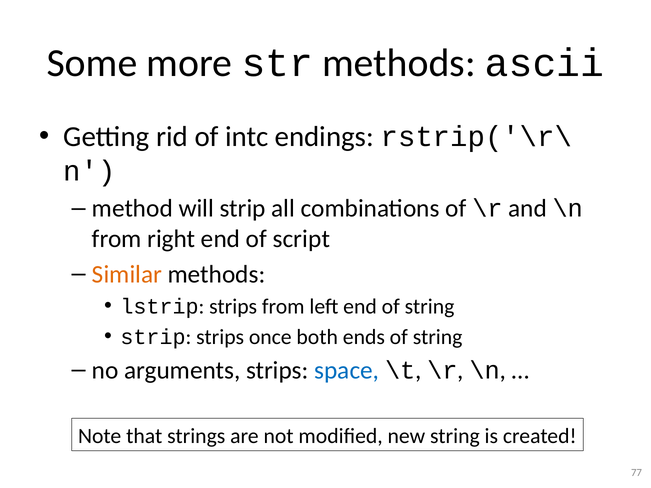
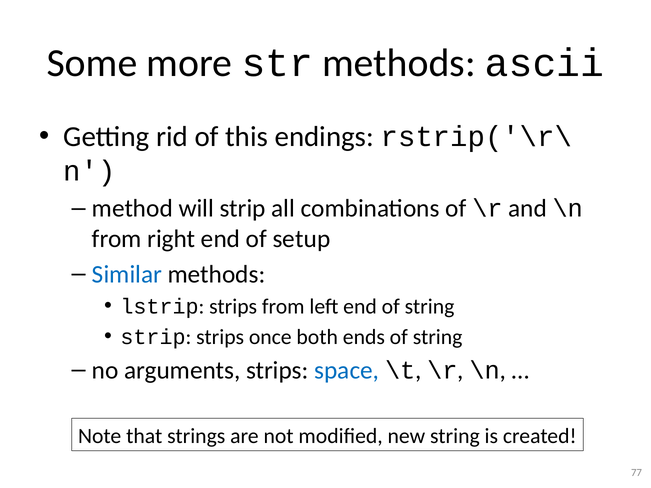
intc: intc -> this (247, 137)
script: script -> setup (301, 239)
Similar colour: orange -> blue (127, 274)
